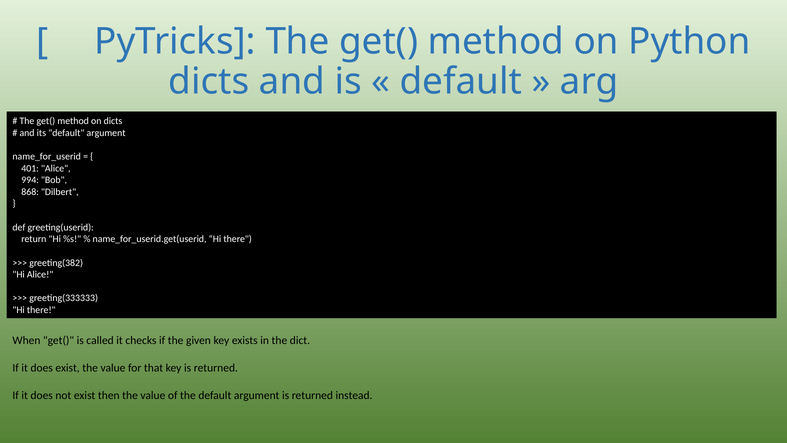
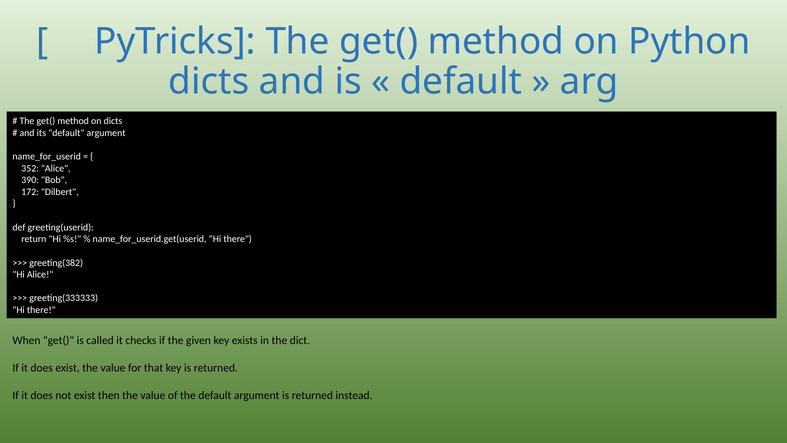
401: 401 -> 352 (30, 168)
994: 994 -> 390 (30, 180)
868: 868 -> 172 (30, 192)
